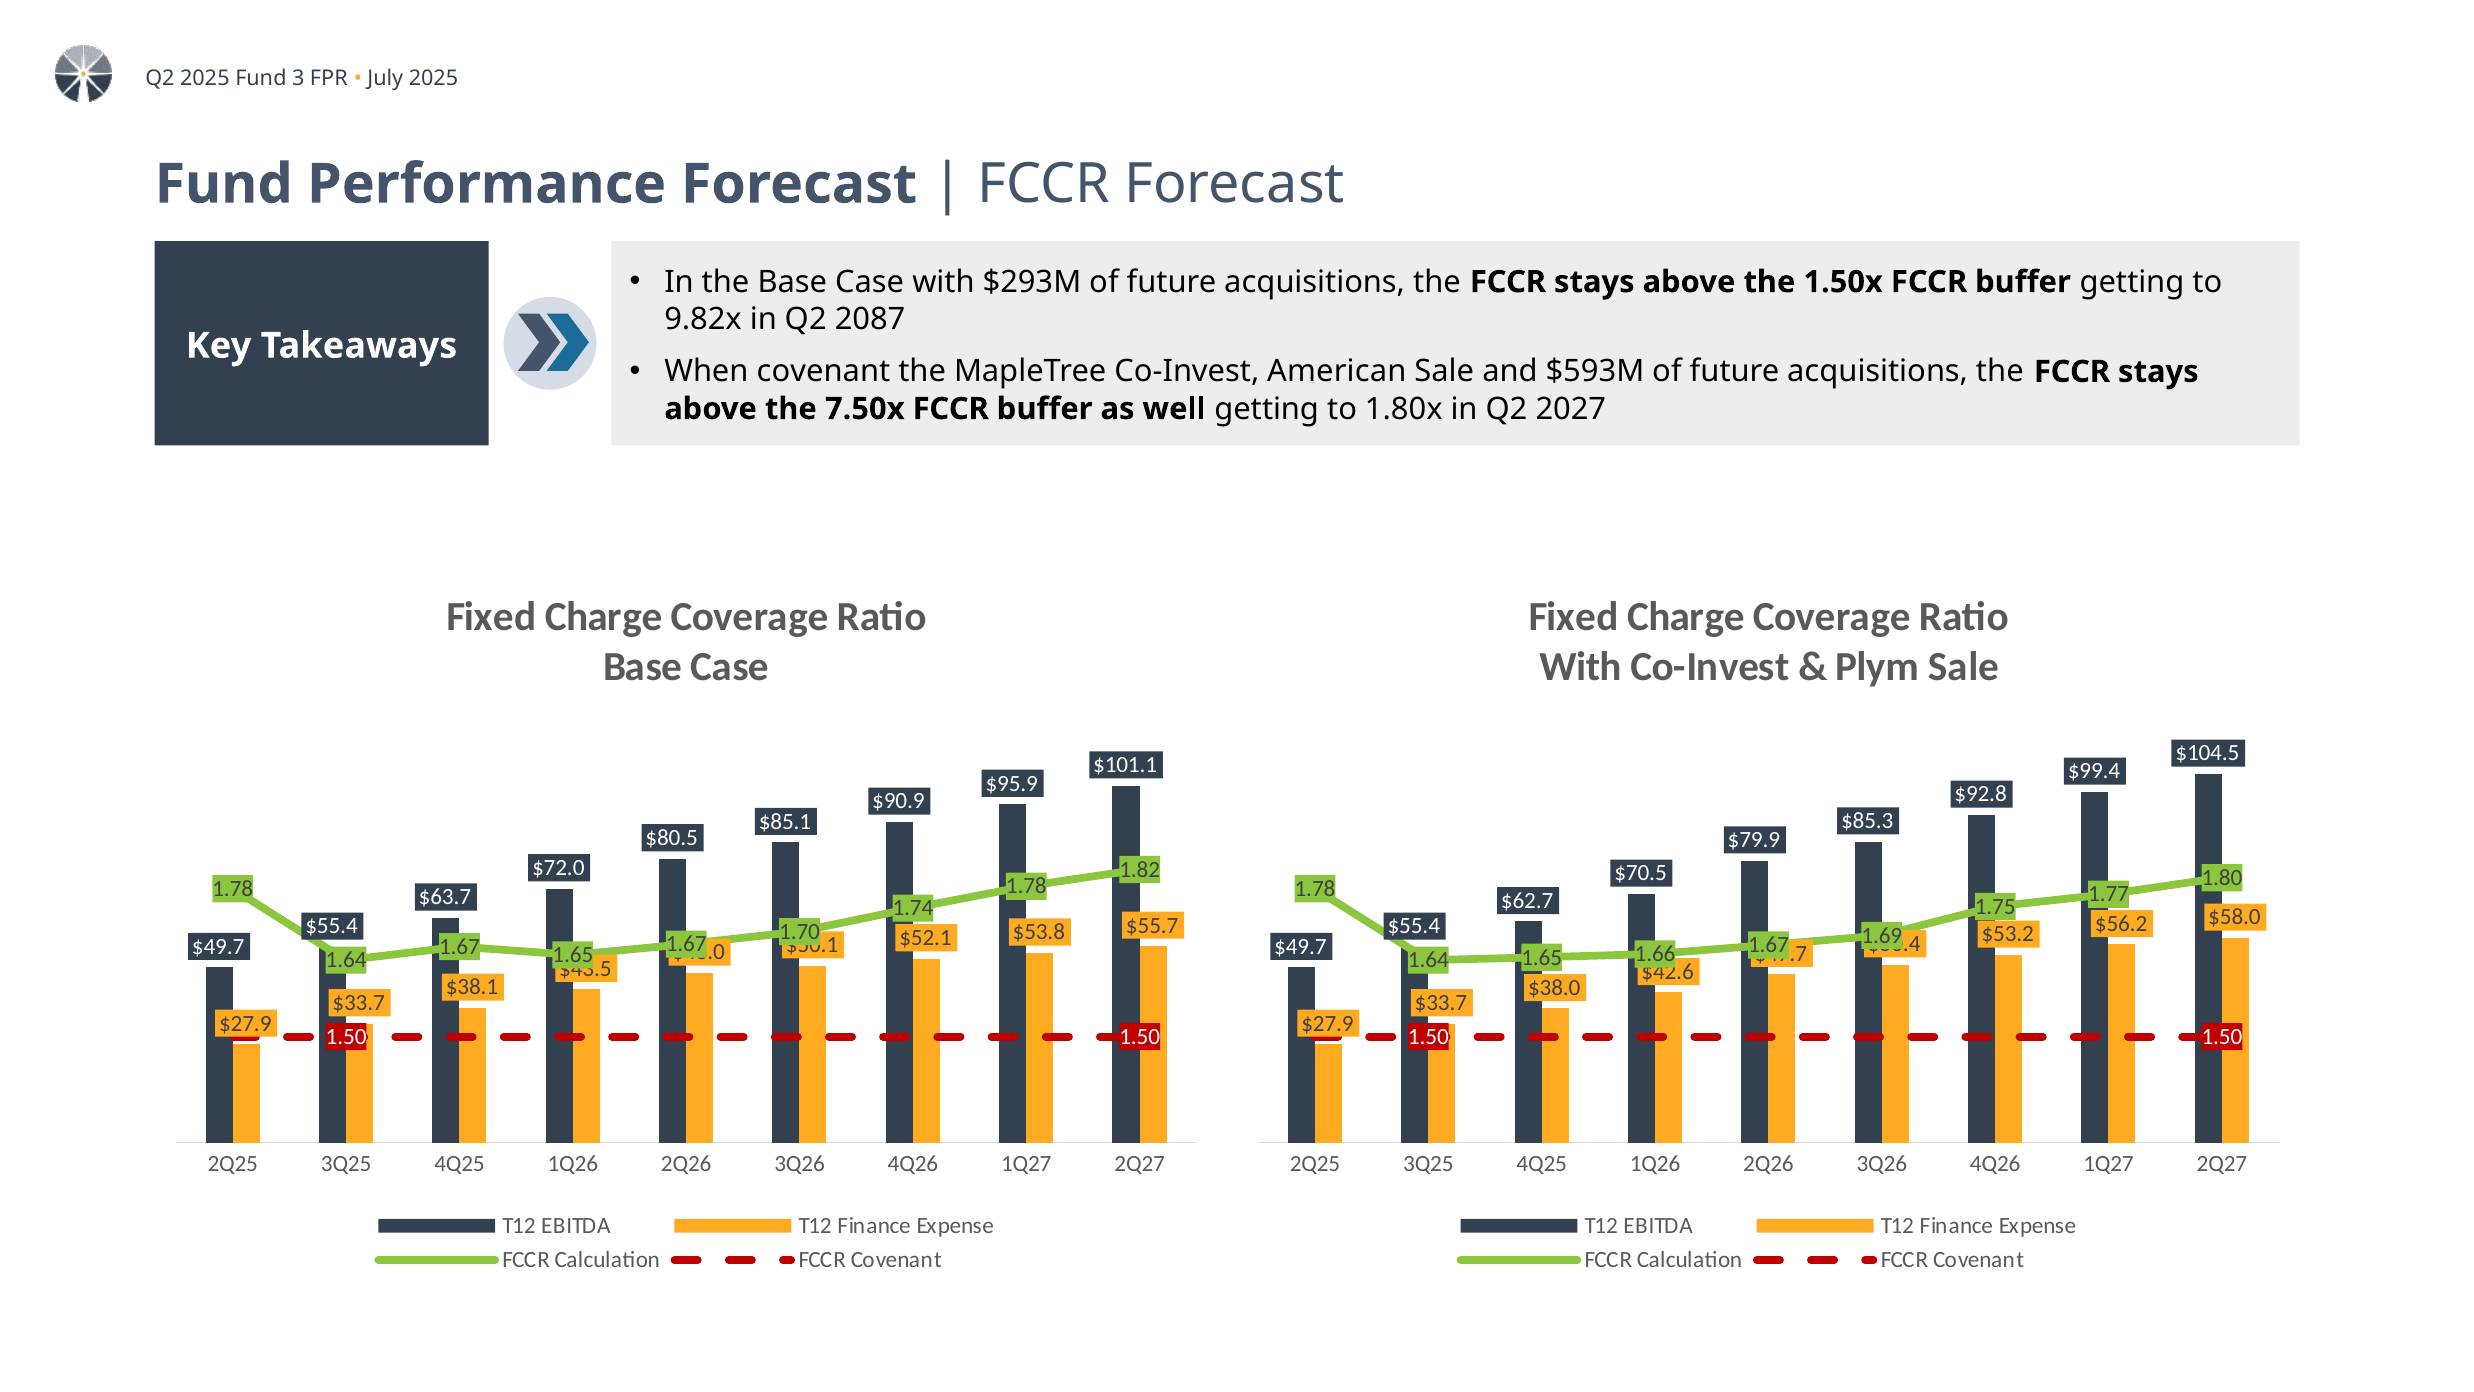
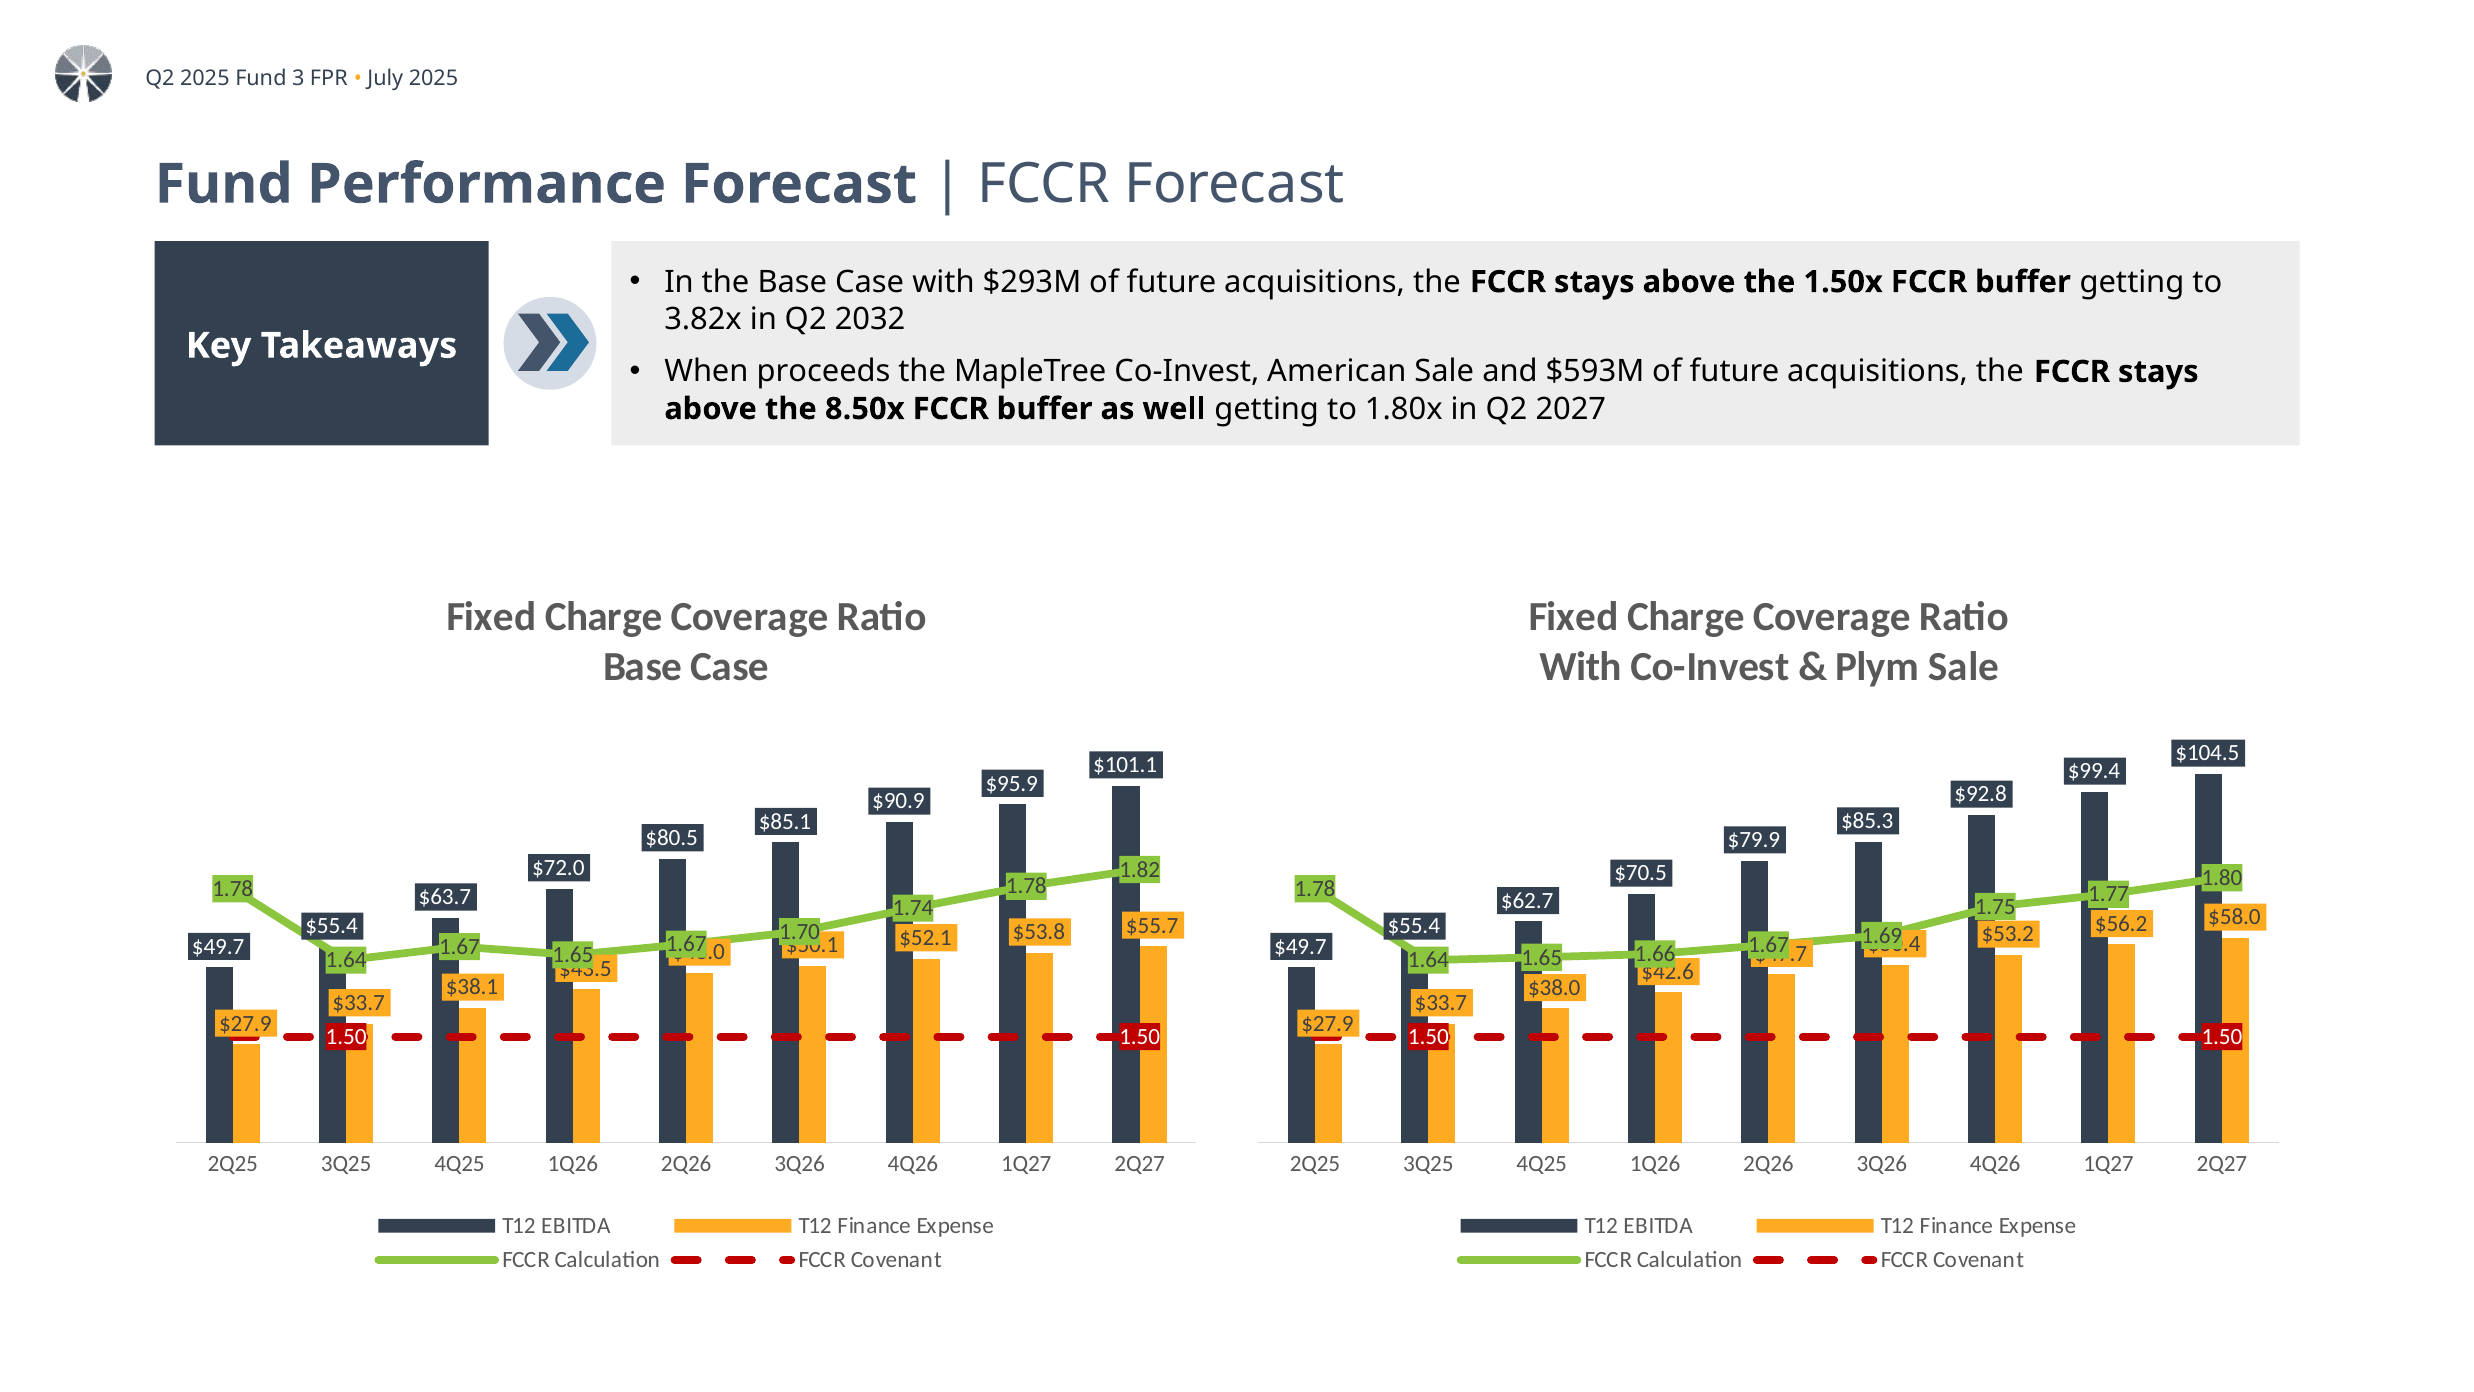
9.82x: 9.82x -> 3.82x (703, 319)
2087: 2087 -> 2032 (870, 319)
When covenant: covenant -> proceeds (824, 372)
7.50x: 7.50x -> 8.50x (865, 409)
